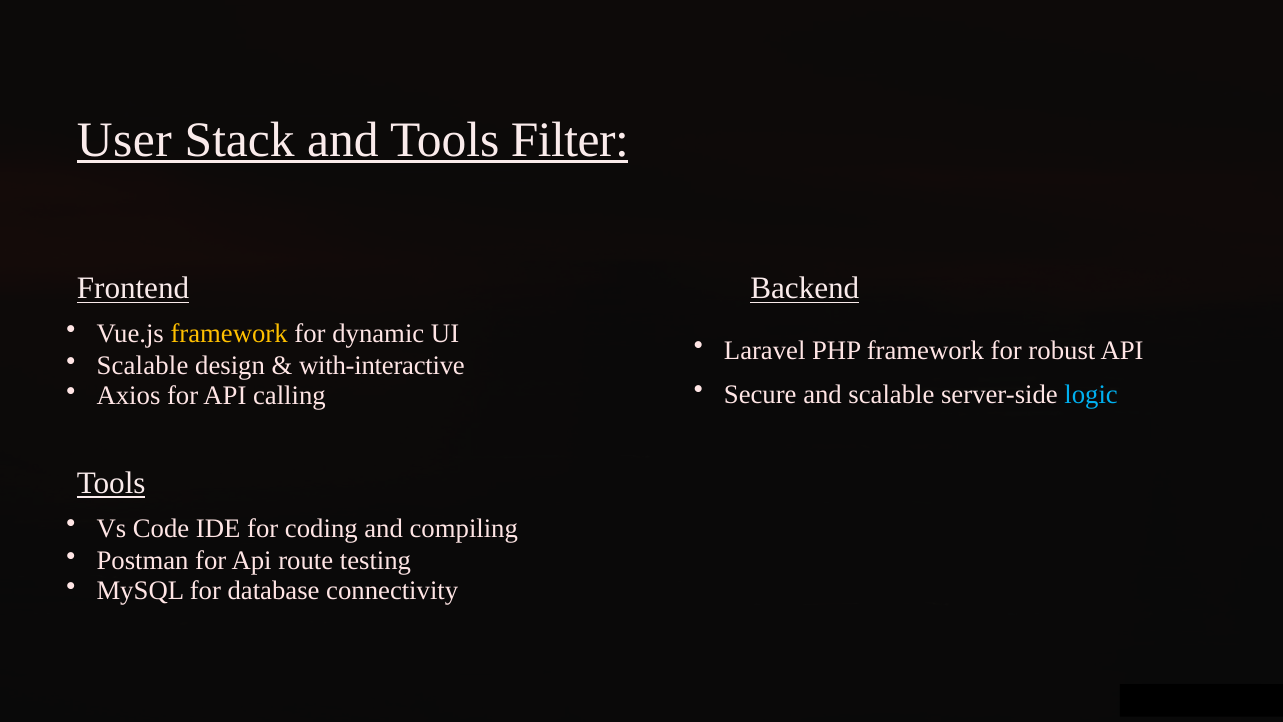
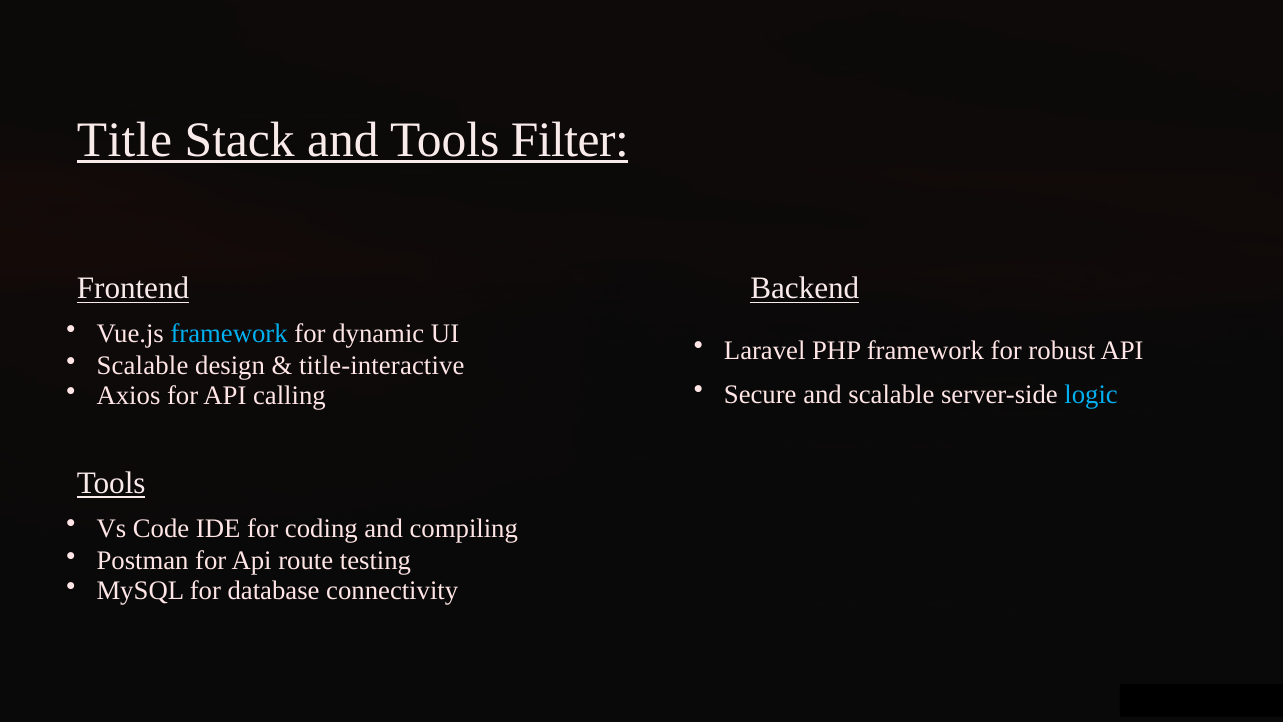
User: User -> Title (124, 140)
framework colour: yellow -> light blue (229, 333)
with-interactive: with-interactive -> title-interactive (382, 366)
